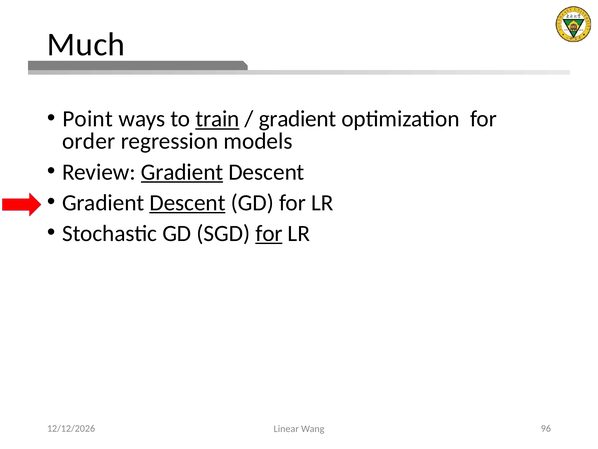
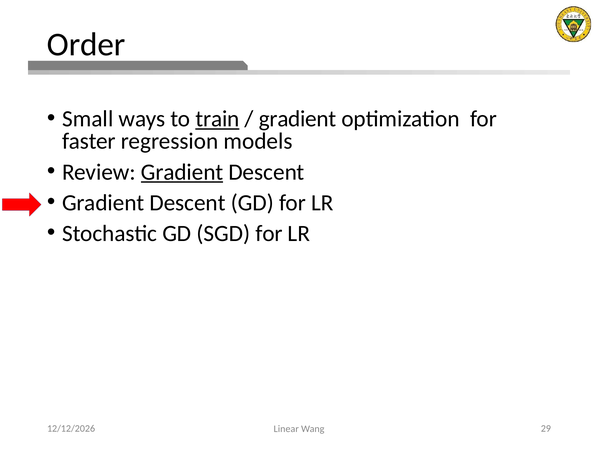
Much: Much -> Order (86, 45)
Point: Point -> Small (88, 119)
order: order -> faster (89, 141)
Descent underline: present -> none (187, 202)
for underline: present -> none (269, 233)
96: 96 -> 29 (546, 428)
